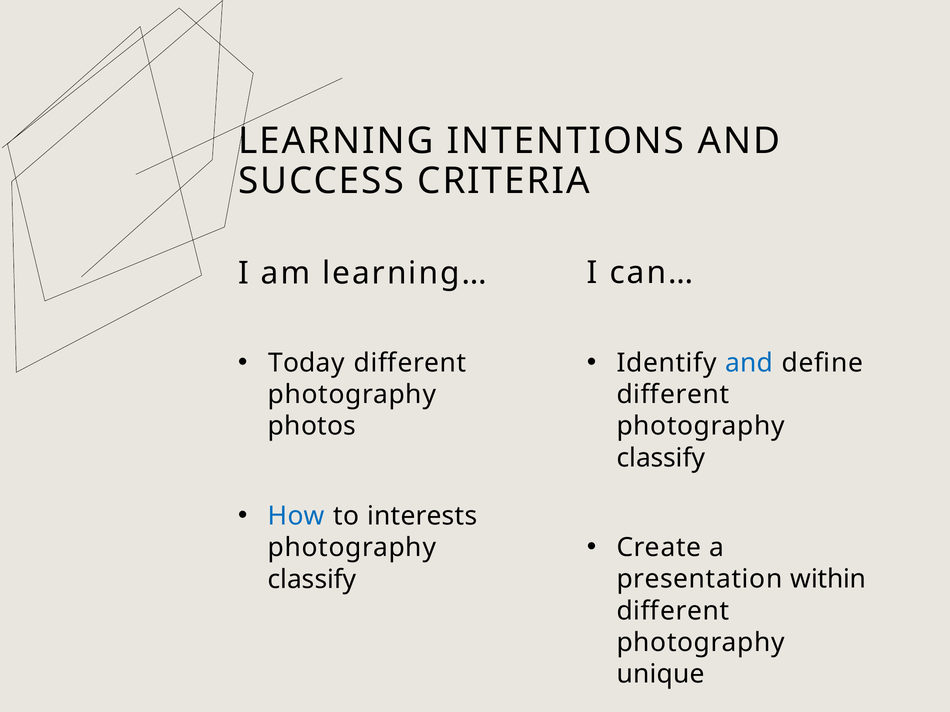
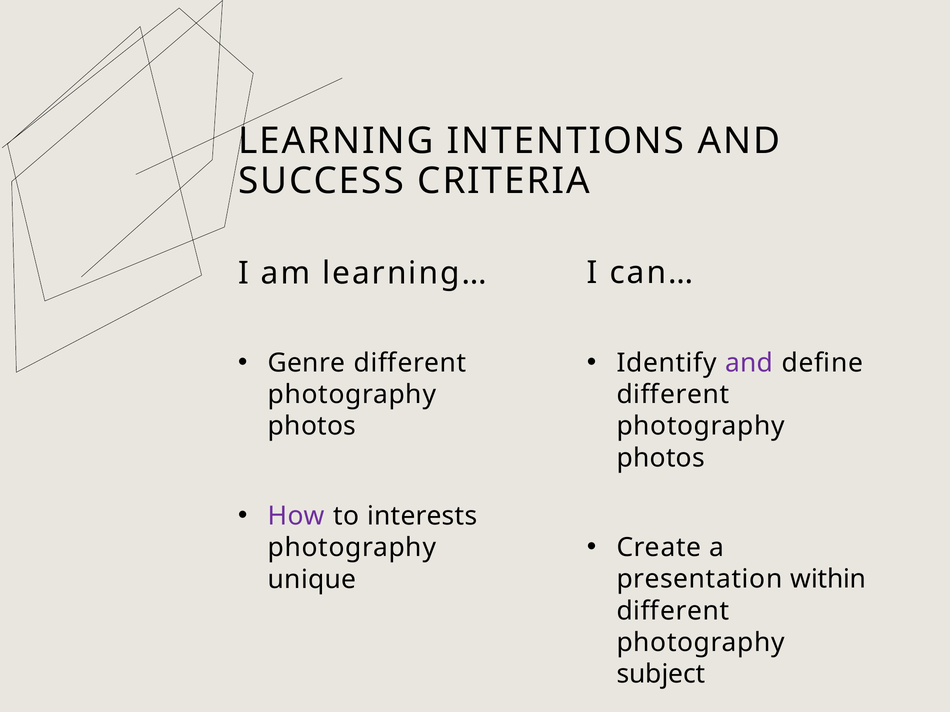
Today: Today -> Genre (306, 363)
and colour: blue -> purple (749, 363)
classify: classify -> photos (661, 458)
How colour: blue -> purple (296, 516)
classify: classify -> unique (312, 580)
unique: unique -> subject (661, 675)
